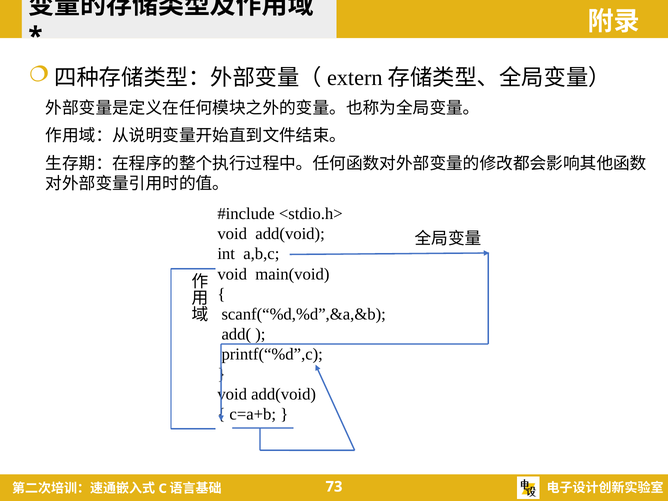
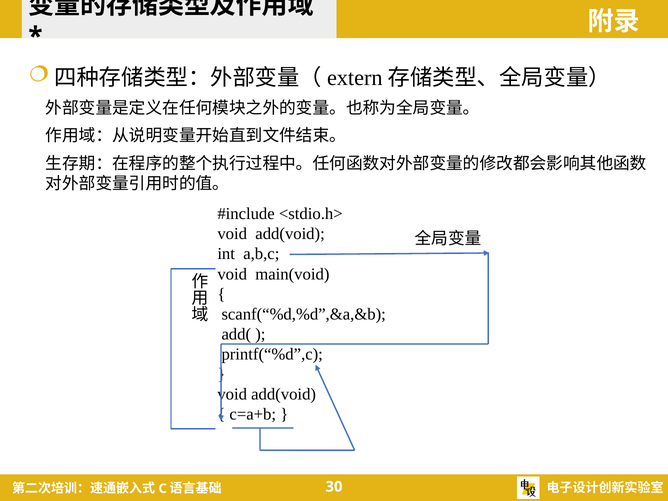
73: 73 -> 30 (334, 487)
